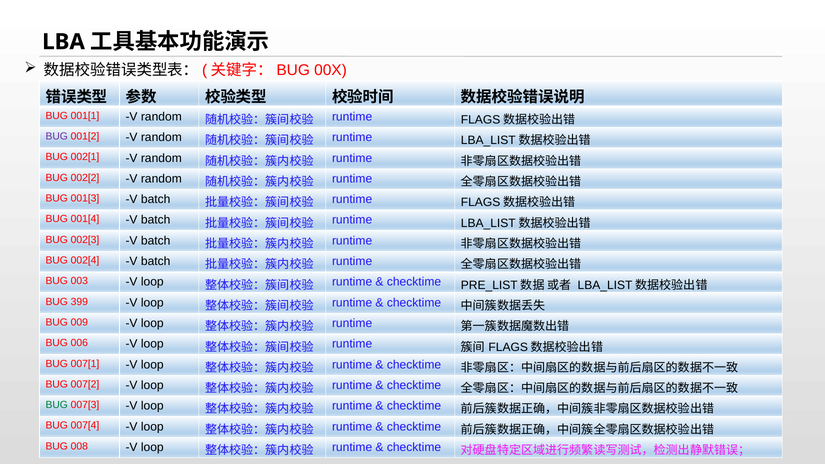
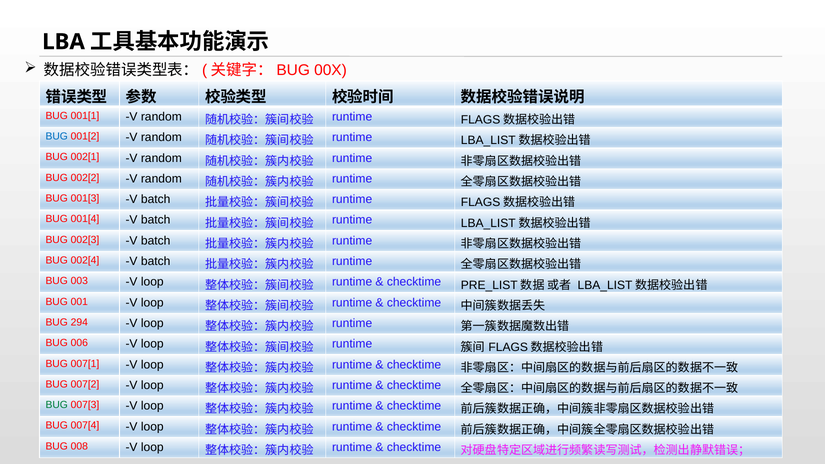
BUG colour: purple -> blue (57, 136)
399: 399 -> 001 (79, 302)
009: 009 -> 294 (79, 322)
